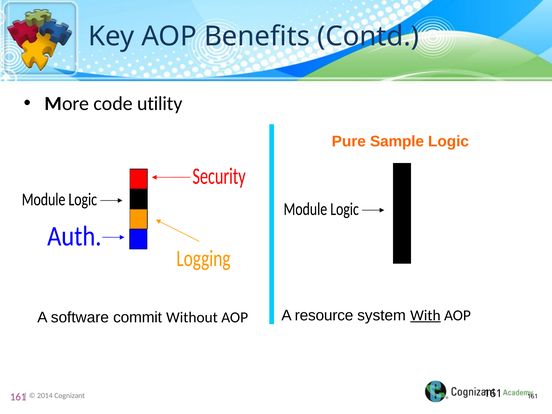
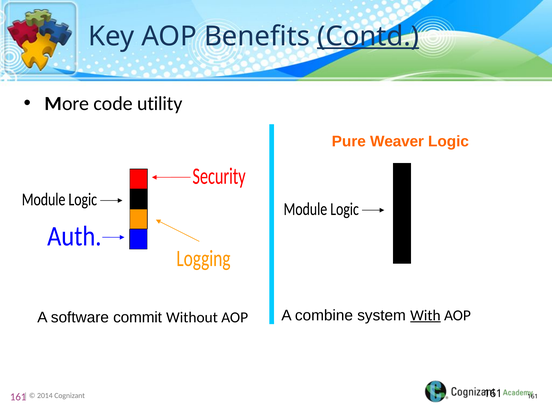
Contd underline: none -> present (368, 36)
Sample: Sample -> Weaver (397, 141)
resource: resource -> combine (324, 315)
